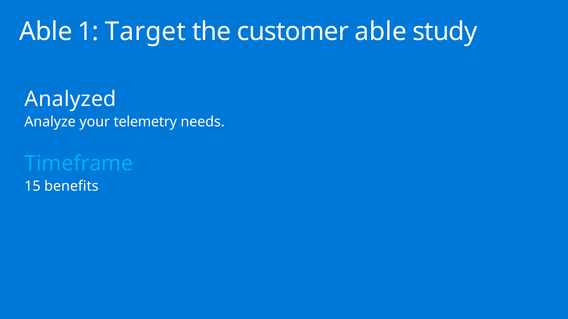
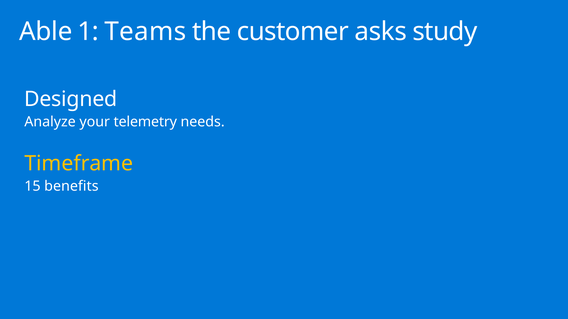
Target: Target -> Teams (145, 32)
customer able: able -> asks (381, 32)
Analyzed: Analyzed -> Designed (71, 99)
Timeframe colour: light blue -> yellow (79, 164)
